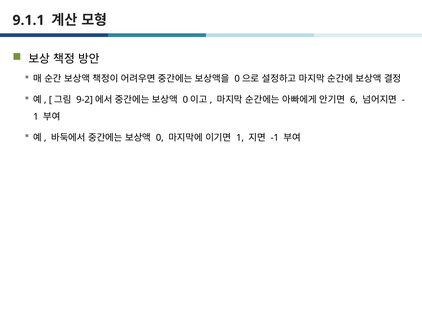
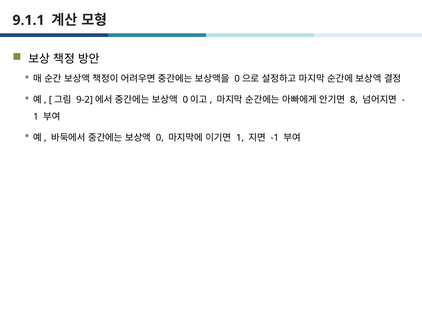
6: 6 -> 8 (354, 100)
